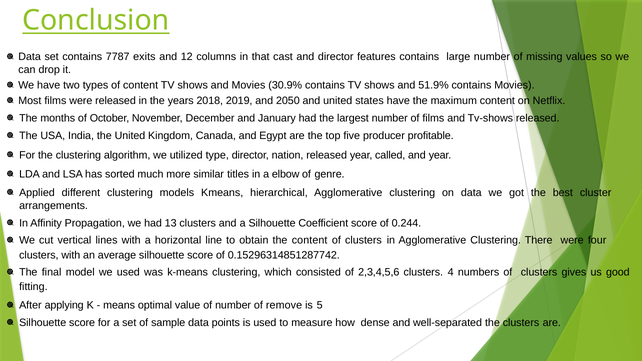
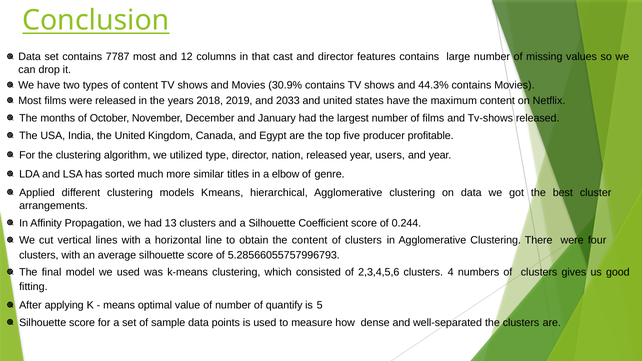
7787 exits: exits -> most (144, 57)
51.9%: 51.9% -> 44.3% (433, 85)
2050: 2050 -> 2033 (288, 101)
called: called -> users (390, 155)
0.15296314851287742: 0.15296314851287742 -> 5.28566055757996793 (284, 255)
remove: remove -> quantify (284, 305)
